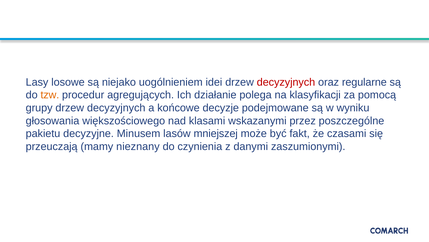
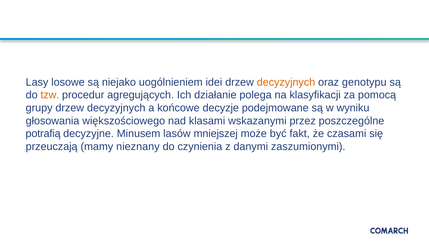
decyzyjnych colour: red -> orange (286, 82)
regularne: regularne -> genotypu (364, 82)
pakietu: pakietu -> potrafią (43, 133)
